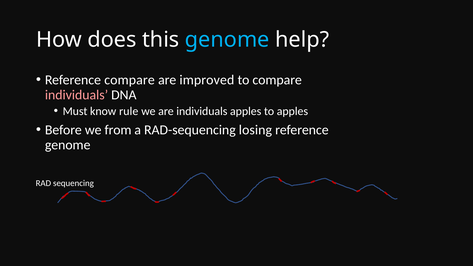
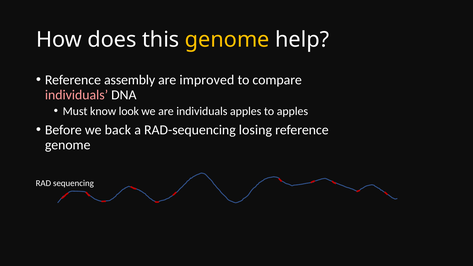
genome colour: light blue -> yellow (227, 40)
Reference compare: compare -> assembly (130, 80)
rule: rule -> look (129, 111)
from: from -> back (118, 130)
